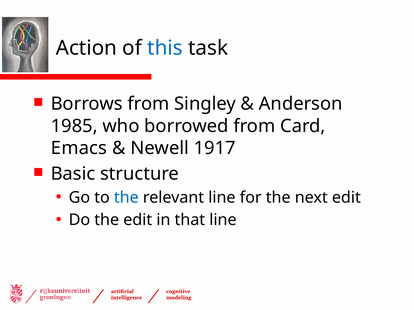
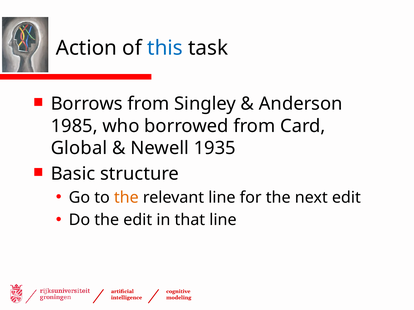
Emacs: Emacs -> Global (79, 148)
1917: 1917 -> 1935 (215, 148)
the colour: blue -> orange (126, 198)
